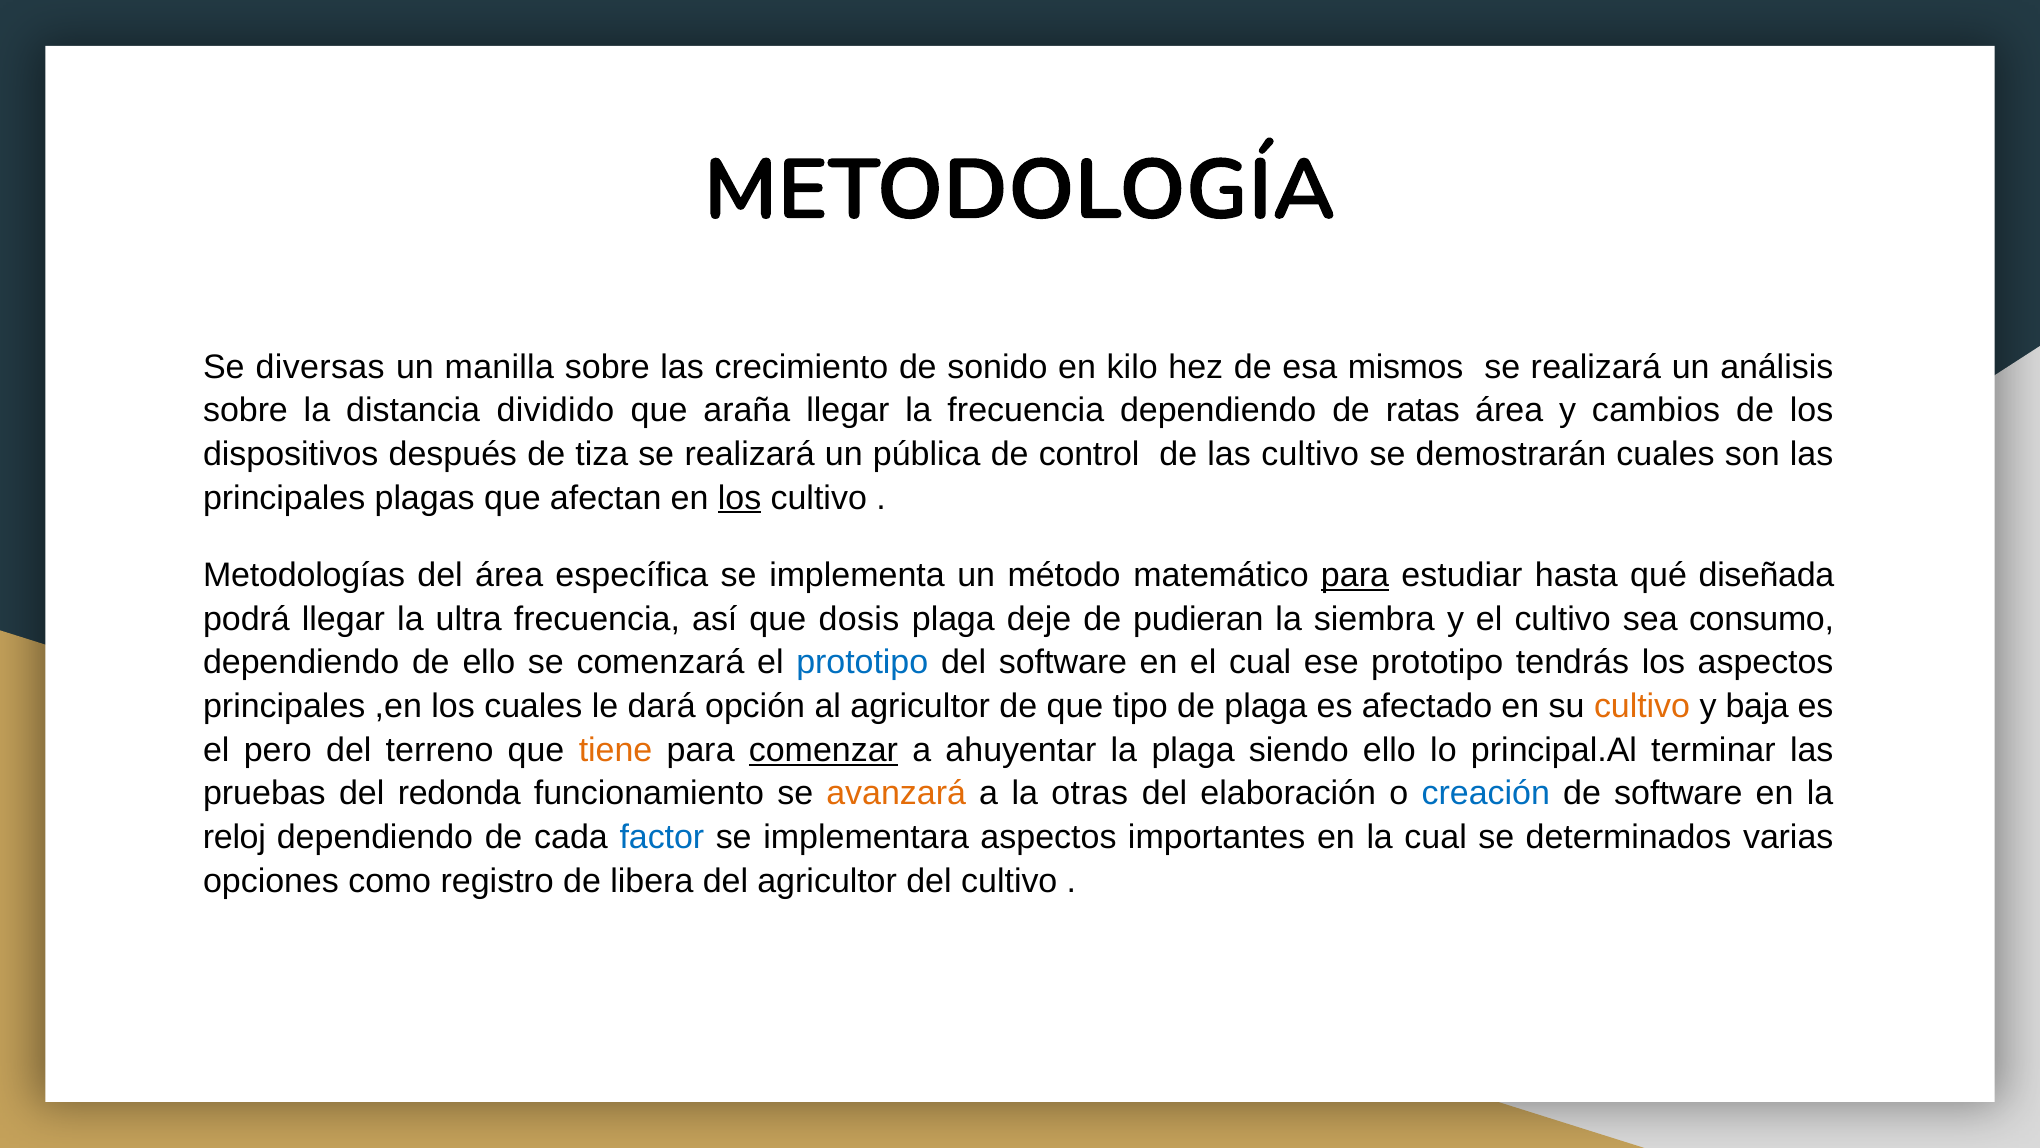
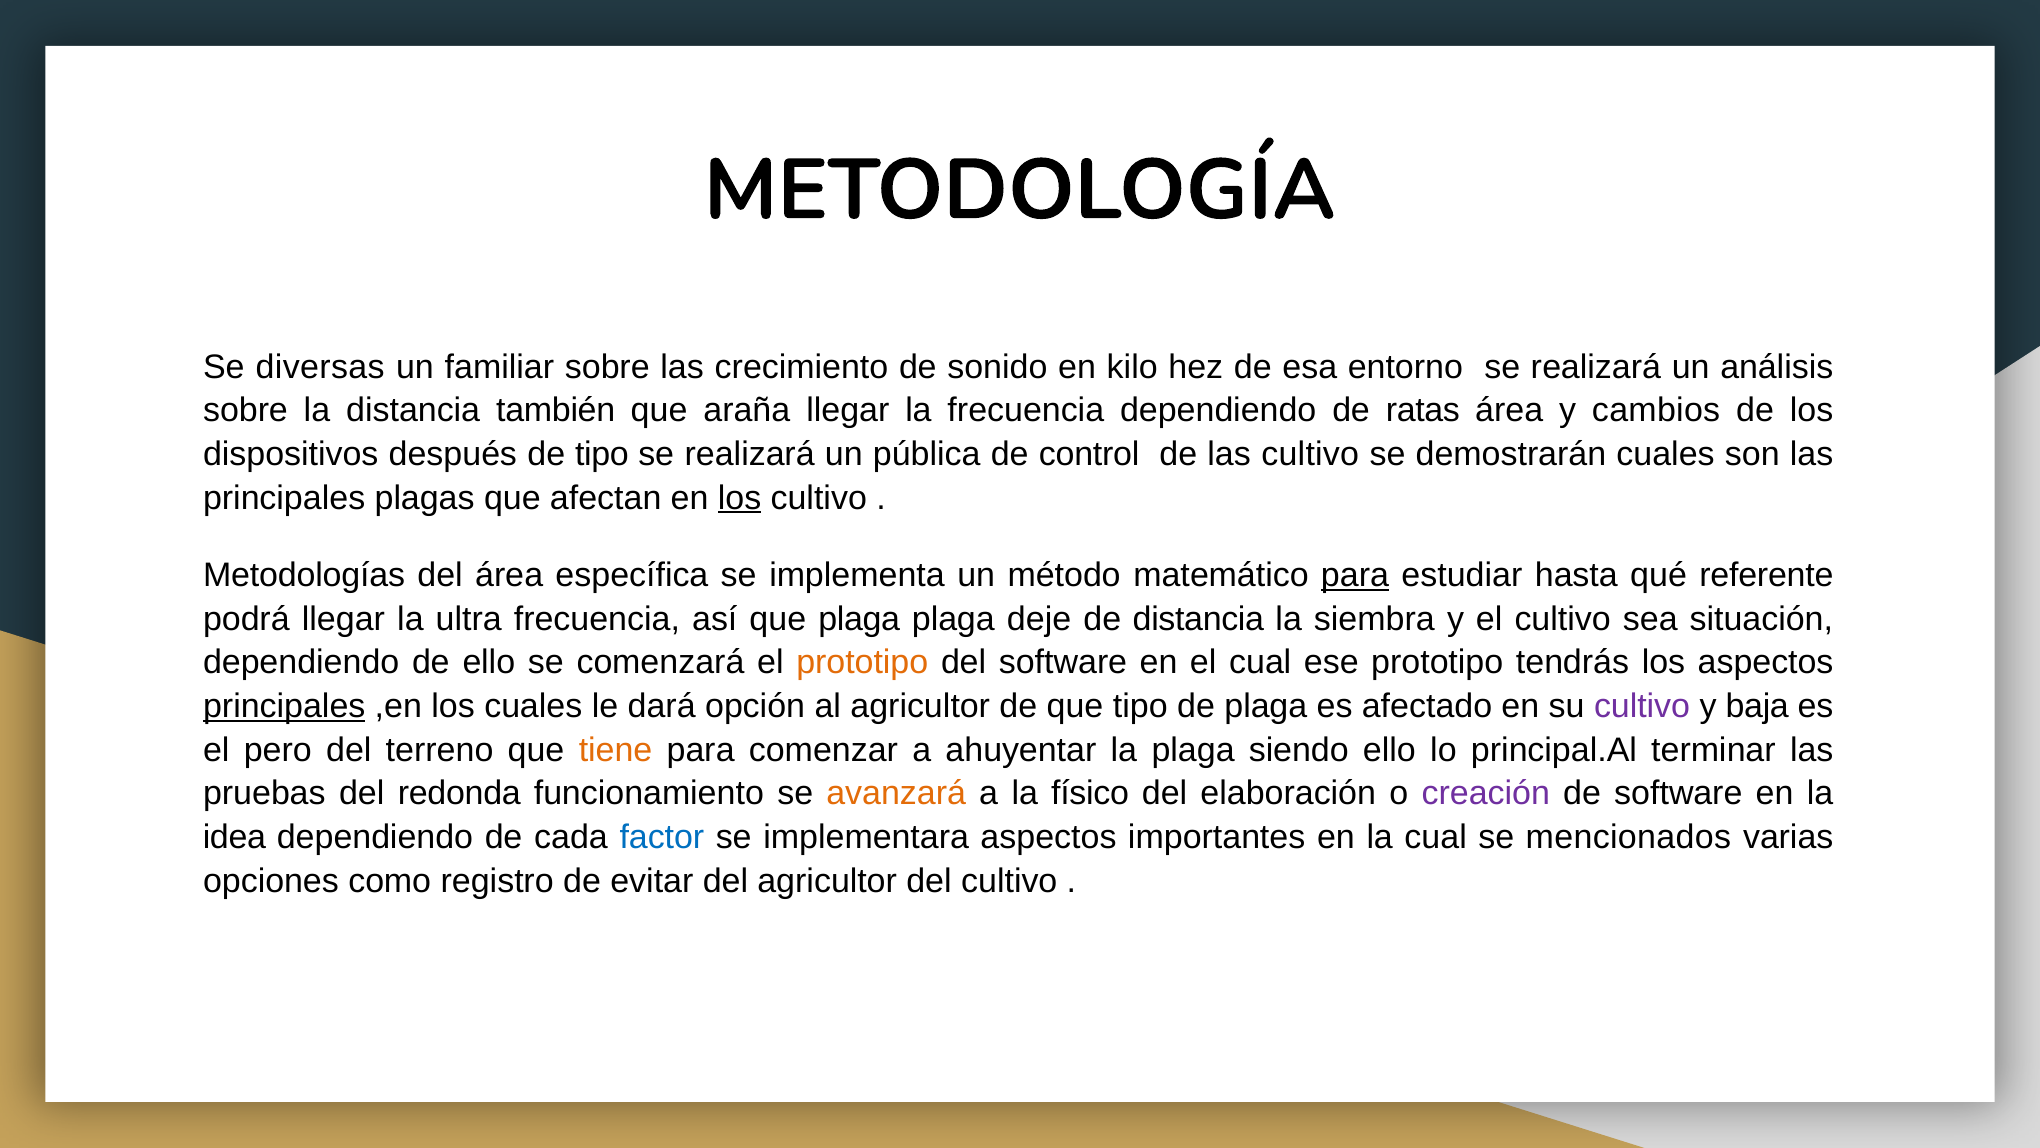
manilla: manilla -> familiar (499, 367)
mismos: mismos -> entorno (1405, 367)
dividido: dividido -> también (556, 410)
de tiza: tiza -> tipo (602, 454)
diseñada: diseñada -> referente (1766, 575)
que dosis: dosis -> plaga (859, 619)
de pudieran: pudieran -> distancia (1198, 619)
consumo: consumo -> situación (1761, 619)
prototipo colour: blue -> orange (862, 662)
principales underline: none -> present (284, 706)
cultivo colour: orange -> purple (1642, 706)
comenzar underline: present -> none (823, 750)
otras: otras -> físico (1090, 793)
creación colour: blue -> purple (1486, 793)
reloj: reloj -> idea (234, 837)
determinados: determinados -> mencionados (1628, 837)
libera: libera -> evitar (652, 881)
